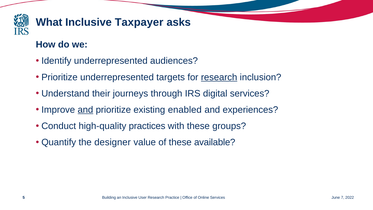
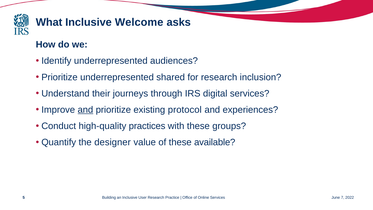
Taxpayer: Taxpayer -> Welcome (139, 22)
targets: targets -> shared (171, 77)
research underline: present -> none (219, 77)
enabled: enabled -> protocol (185, 110)
